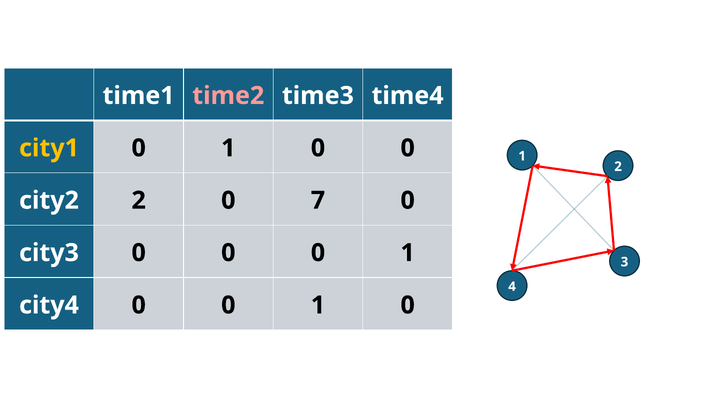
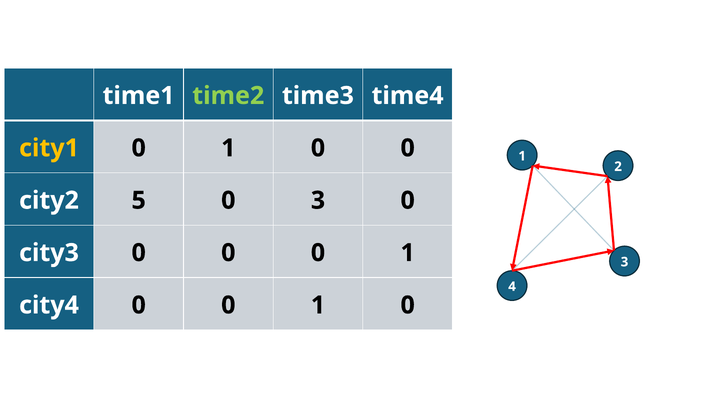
time2 colour: pink -> light green (228, 96)
city2 2: 2 -> 5 (139, 201)
0 7: 7 -> 3 (318, 201)
